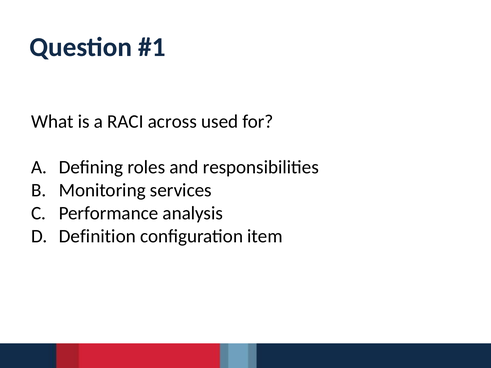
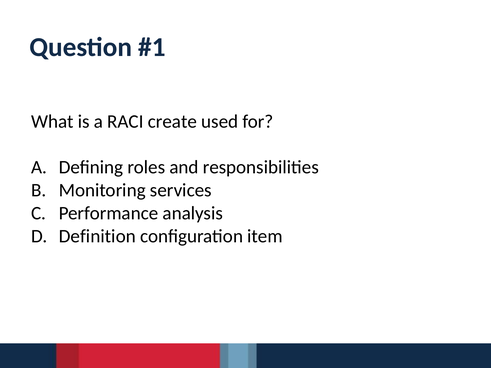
across: across -> create (172, 122)
